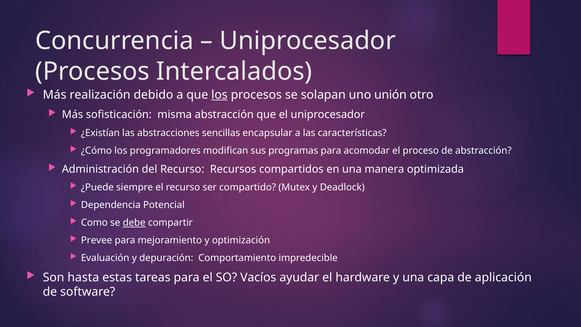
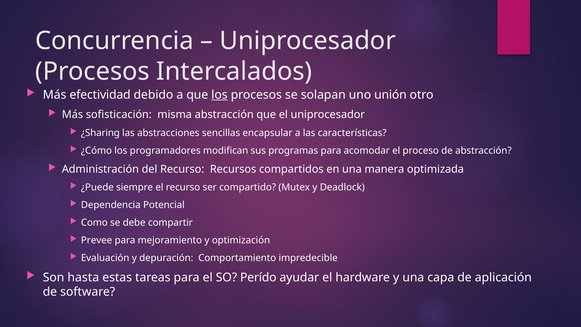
realización: realización -> efectividad (100, 95)
¿Existían: ¿Existían -> ¿Sharing (100, 133)
debe underline: present -> none (134, 223)
Vacíos: Vacíos -> Perído (258, 277)
